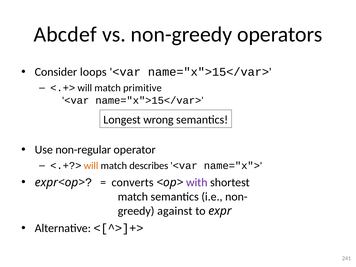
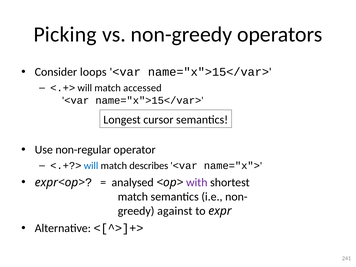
Abcdef: Abcdef -> Picking (65, 34)
primitive: primitive -> accessed (142, 88)
wrong: wrong -> cursor (158, 120)
will colour: orange -> blue (91, 166)
converts: converts -> analysed (133, 182)
